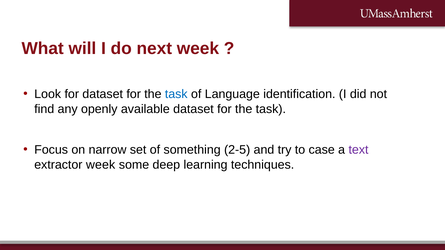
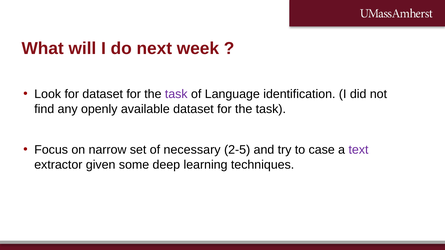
task colour: blue -> purple (176, 94)
something: something -> necessary (192, 150)
extractor week: week -> given (101, 165)
